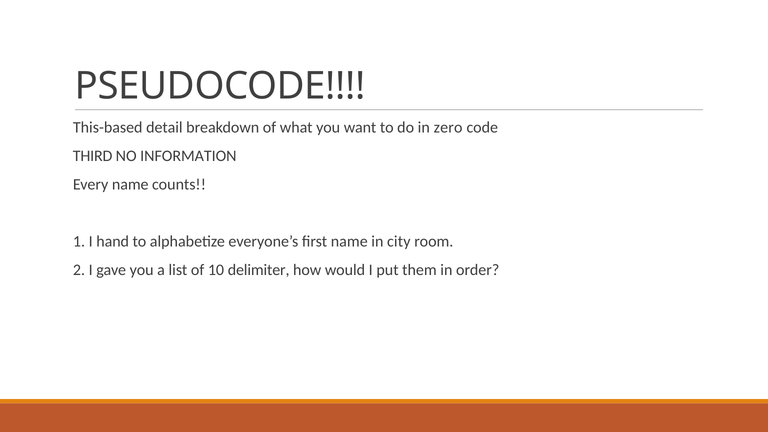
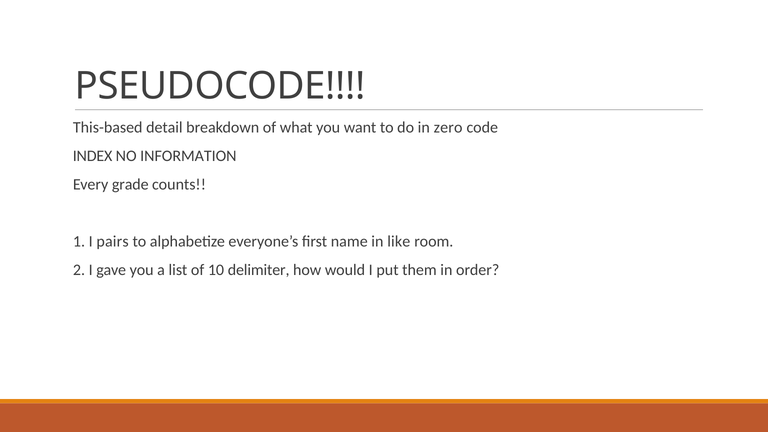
THIRD: THIRD -> INDEX (93, 156)
Every name: name -> grade (130, 185)
hand: hand -> pairs (113, 242)
city: city -> like (399, 242)
